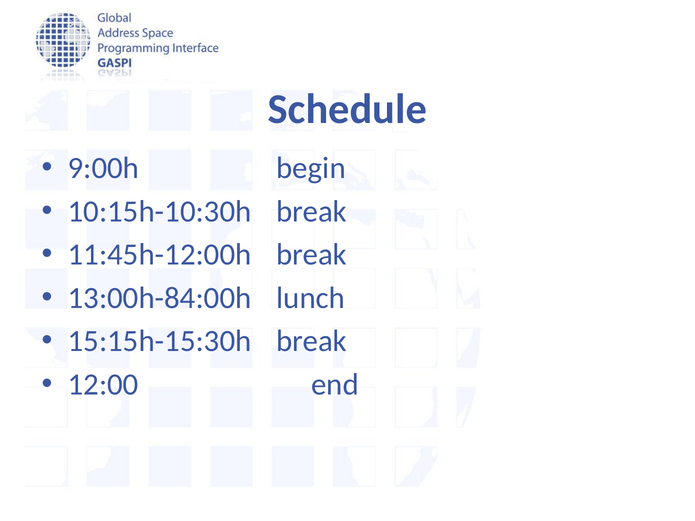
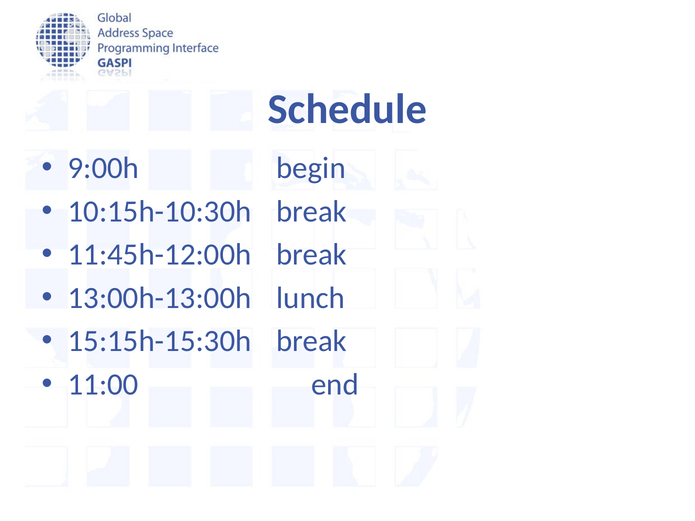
13:00h-84:00h: 13:00h-84:00h -> 13:00h-13:00h (160, 298)
12:00: 12:00 -> 11:00 (103, 385)
